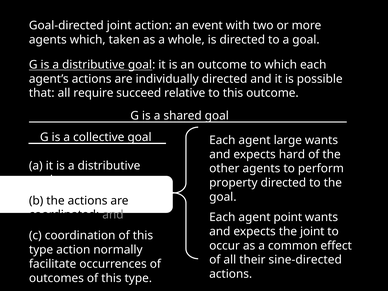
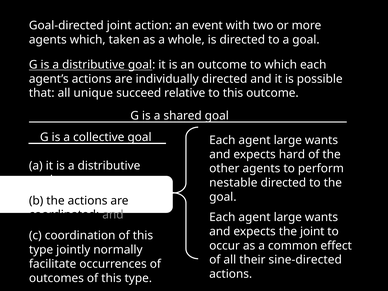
require: require -> unique (93, 93)
property: property -> nestable (233, 183)
point: point -> large (288, 217)
type action: action -> jointly (73, 250)
